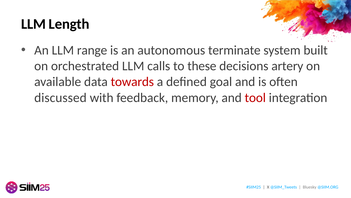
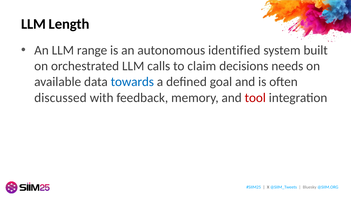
terminate: terminate -> identified (234, 50)
these: these -> claim (202, 66)
artery: artery -> needs (287, 66)
towards colour: red -> blue (132, 82)
